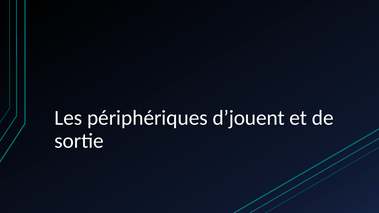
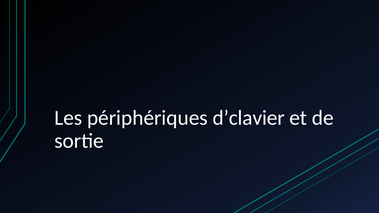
d’jouent: d’jouent -> d’clavier (249, 118)
